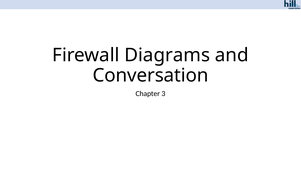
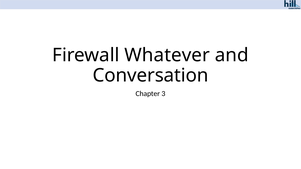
Diagrams: Diagrams -> Whatever (167, 55)
